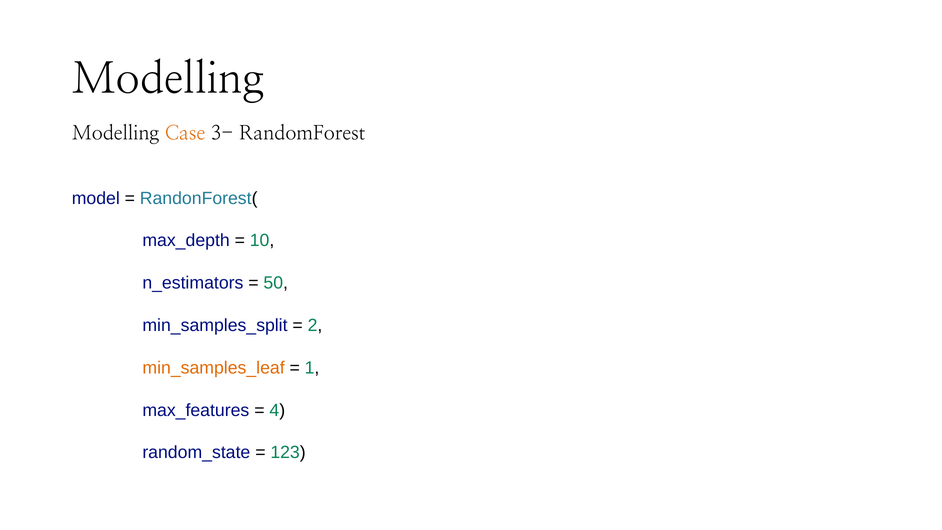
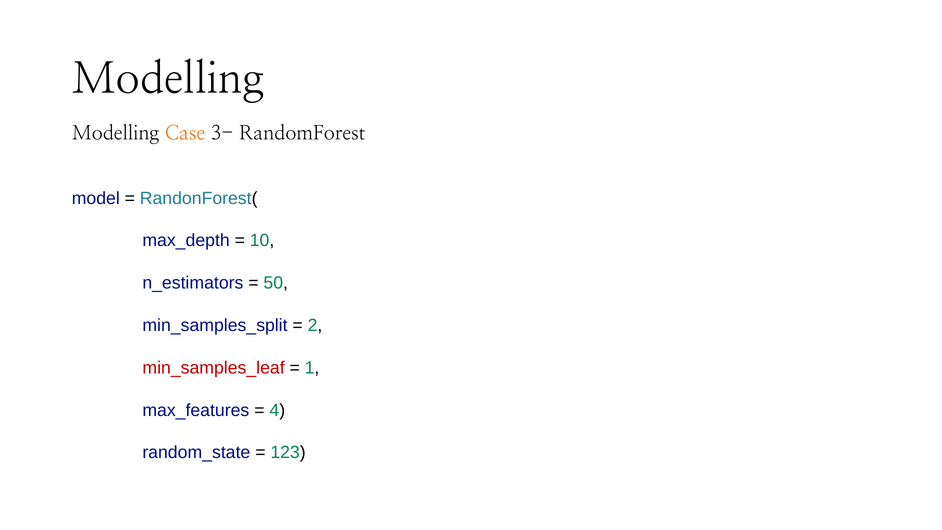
min_samples_leaf colour: orange -> red (214, 368)
